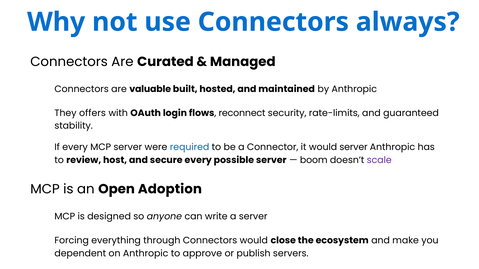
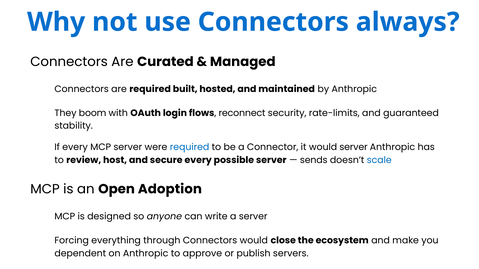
are valuable: valuable -> required (150, 89)
offers: offers -> boom (93, 113)
boom: boom -> sends (314, 160)
scale colour: purple -> blue (379, 160)
